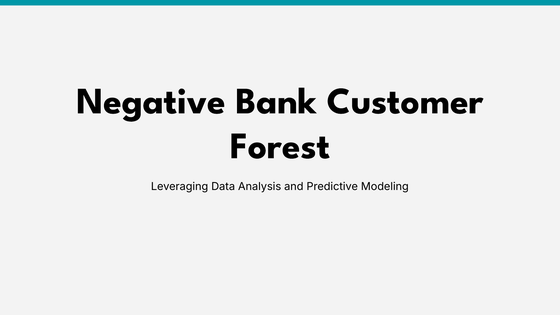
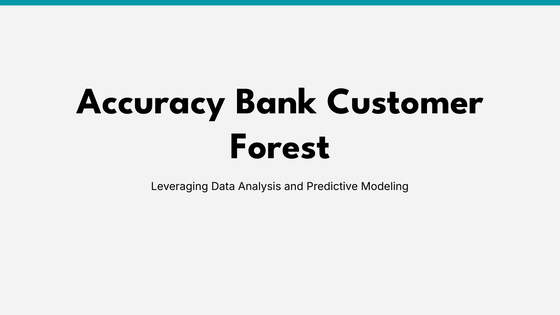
Negative: Negative -> Accuracy (151, 101)
